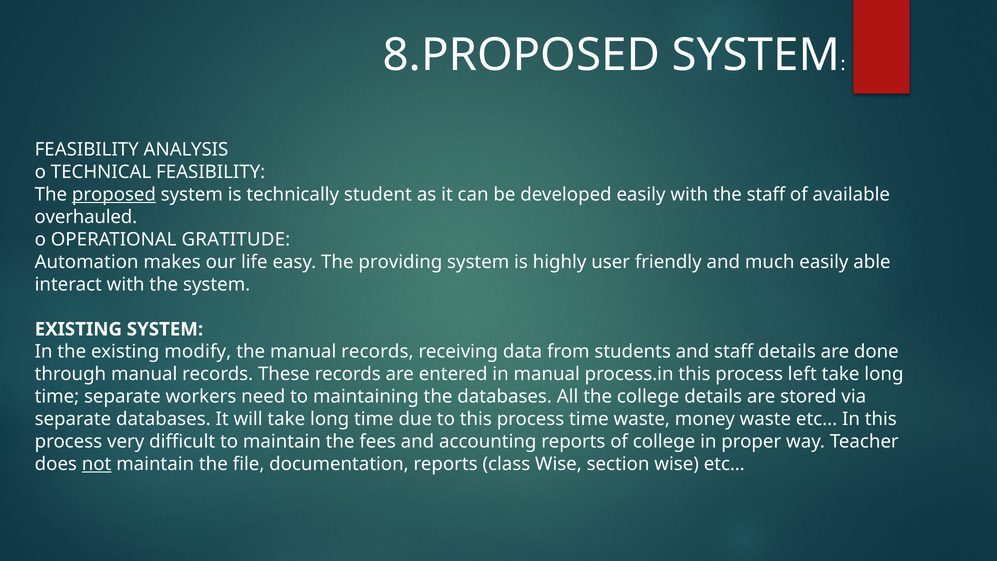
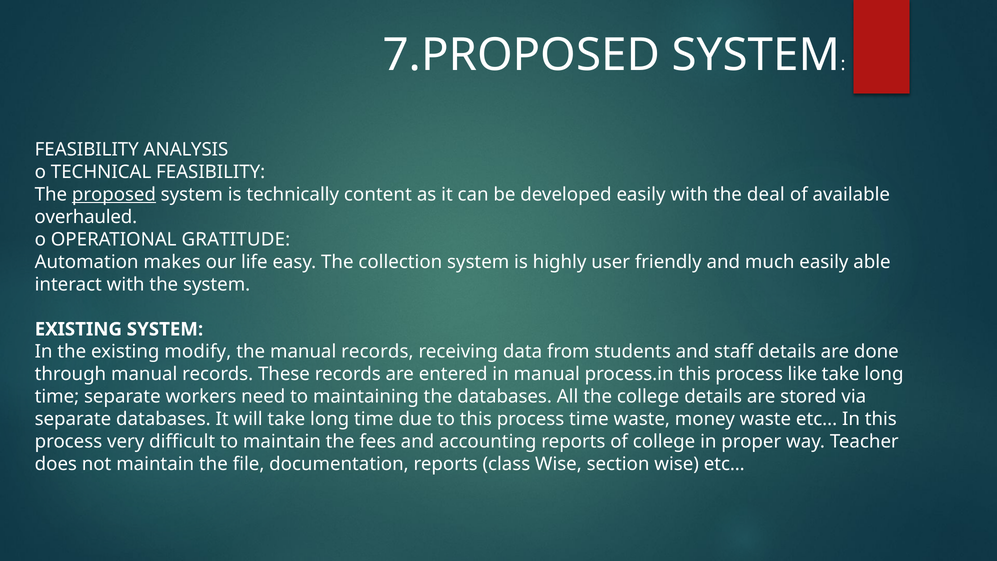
8.PROPOSED: 8.PROPOSED -> 7.PROPOSED (521, 55)
student: student -> content (378, 195)
the staff: staff -> deal (766, 195)
providing: providing -> collection (400, 262)
left: left -> like (802, 374)
not underline: present -> none (97, 464)
